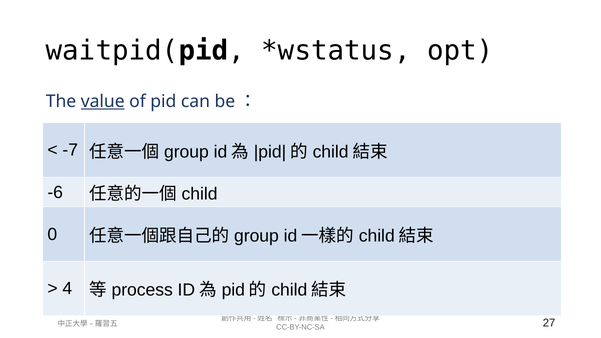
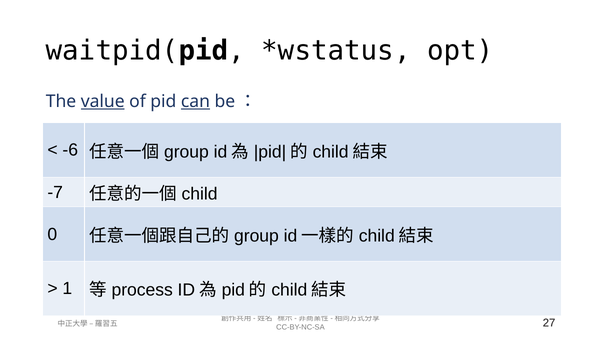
can underline: none -> present (195, 102)
-7: -7 -> -6 (70, 150)
-6: -6 -> -7 (55, 192)
4: 4 -> 1 (67, 289)
